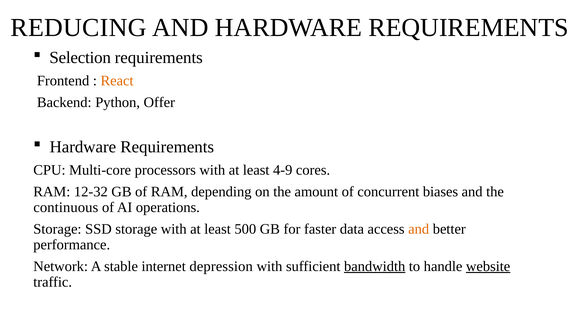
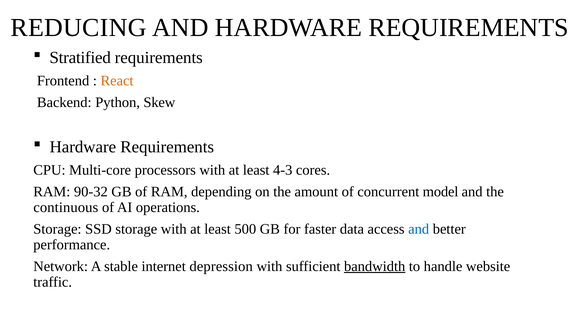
Selection: Selection -> Stratified (80, 58)
Offer: Offer -> Skew (159, 102)
4-9: 4-9 -> 4-3 (283, 170)
12-32: 12-32 -> 90-32 (91, 192)
biases: biases -> model (441, 192)
and colour: orange -> blue (419, 229)
website underline: present -> none (488, 267)
